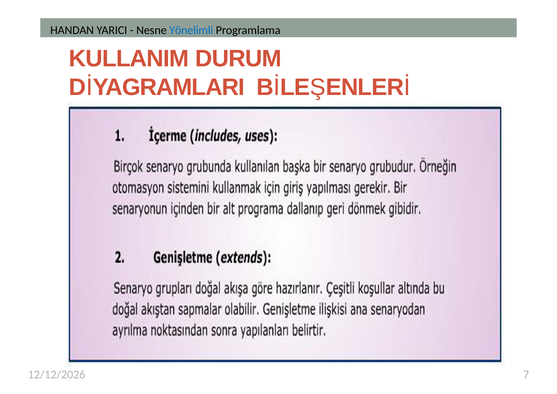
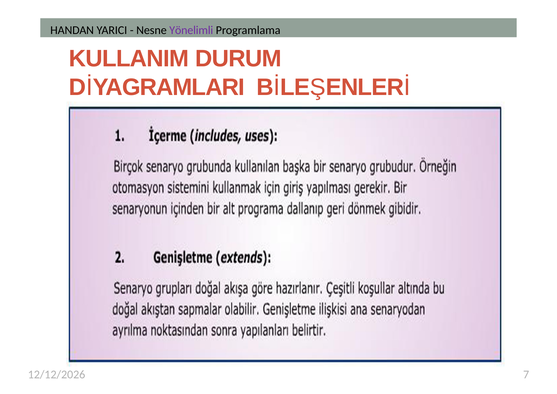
Yönelimli colour: blue -> purple (191, 30)
